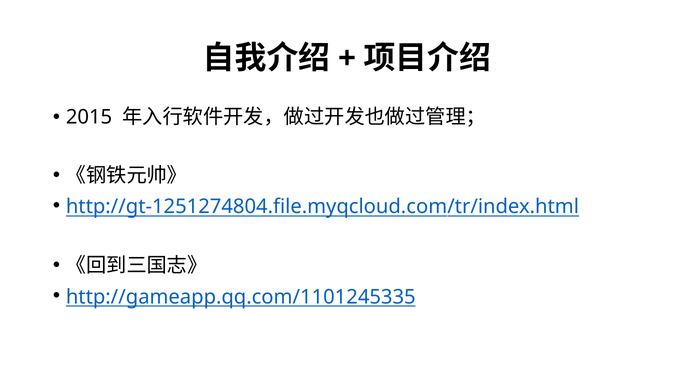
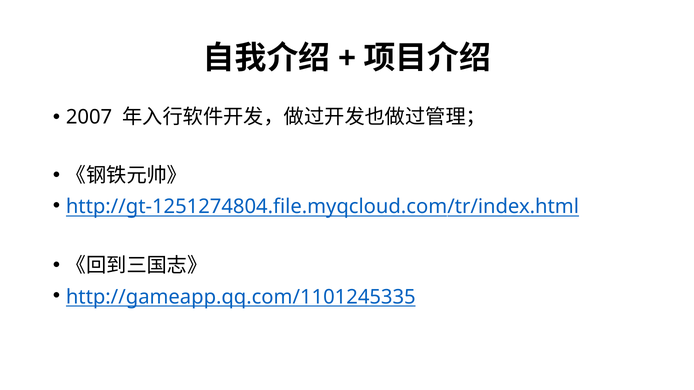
2015: 2015 -> 2007 (89, 117)
